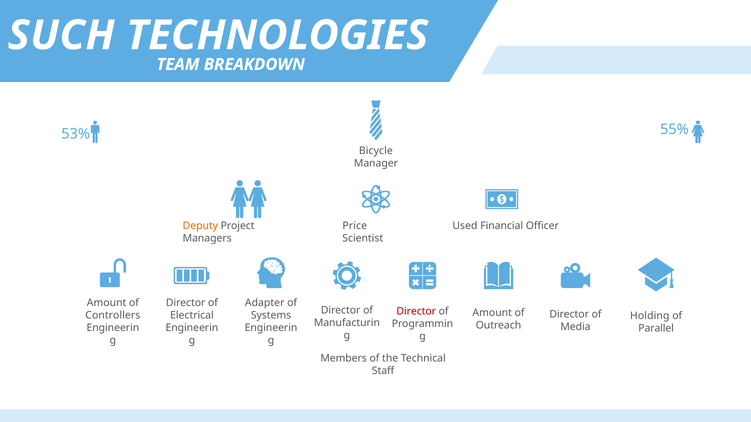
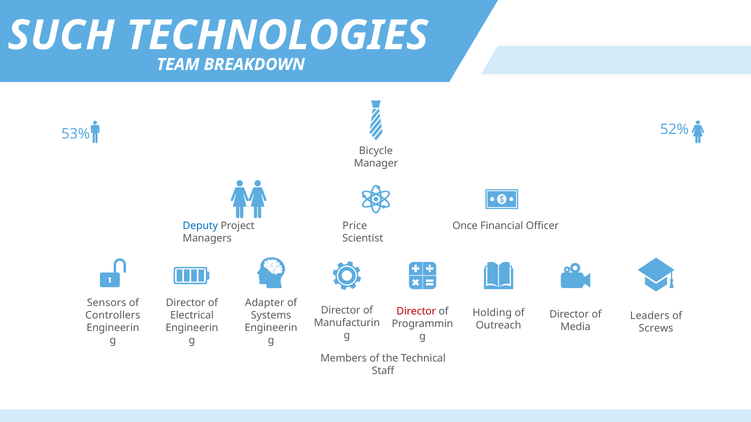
55%: 55% -> 52% (674, 130)
Deputy colour: orange -> blue (200, 226)
Used: Used -> Once (465, 226)
Amount: Amount -> Sensors (107, 303)
Amount: Amount -> Holding (492, 313)
Holding: Holding -> Leaders (650, 316)
Parallel: Parallel -> Screws (656, 329)
